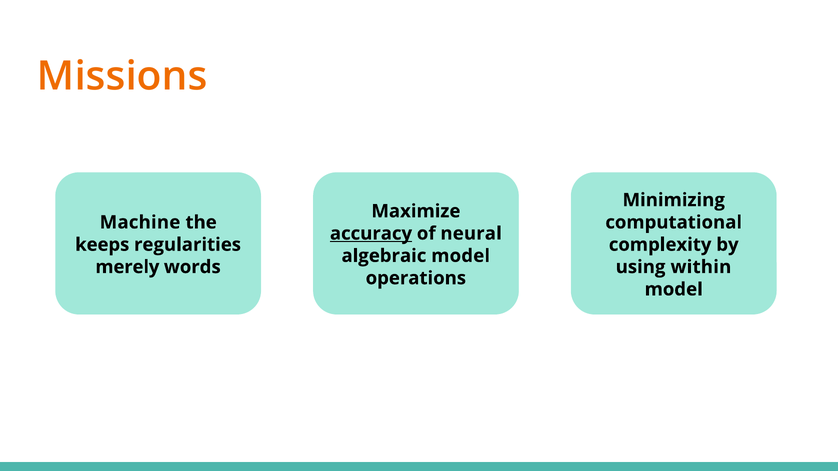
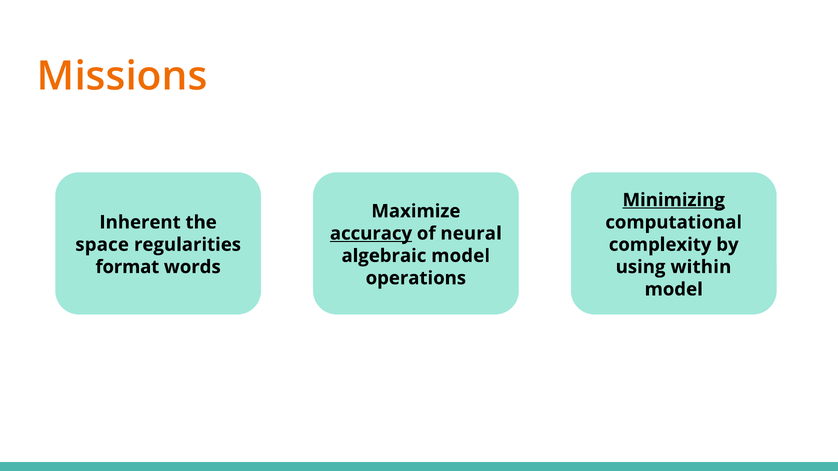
Minimizing underline: none -> present (674, 200)
Machine: Machine -> Inherent (140, 223)
keeps: keeps -> space (102, 245)
merely: merely -> format (127, 267)
